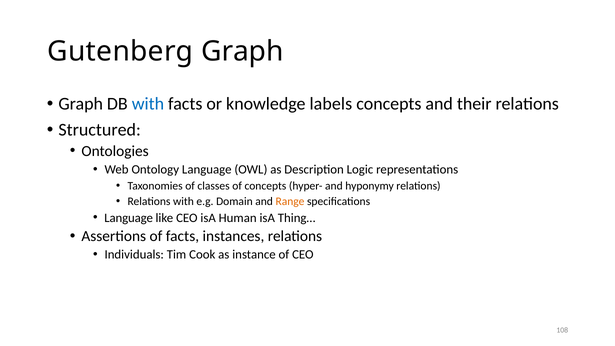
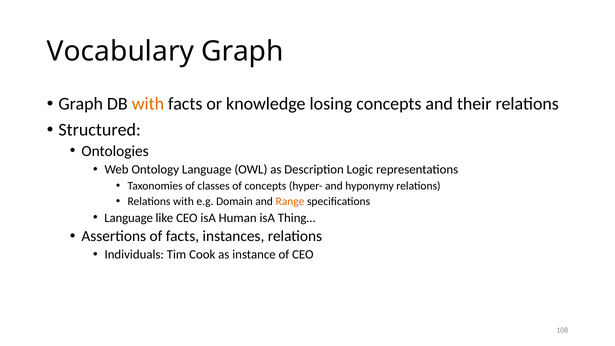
Gutenberg: Gutenberg -> Vocabulary (120, 52)
with colour: blue -> orange (148, 104)
labels: labels -> losing (331, 104)
